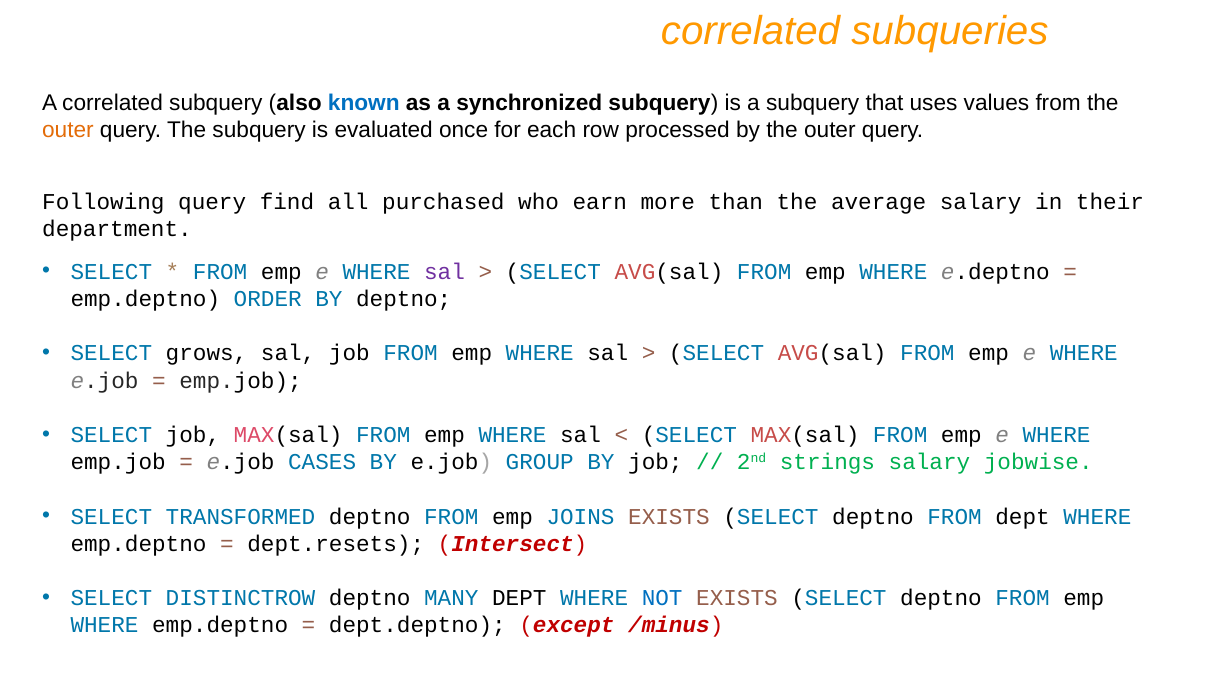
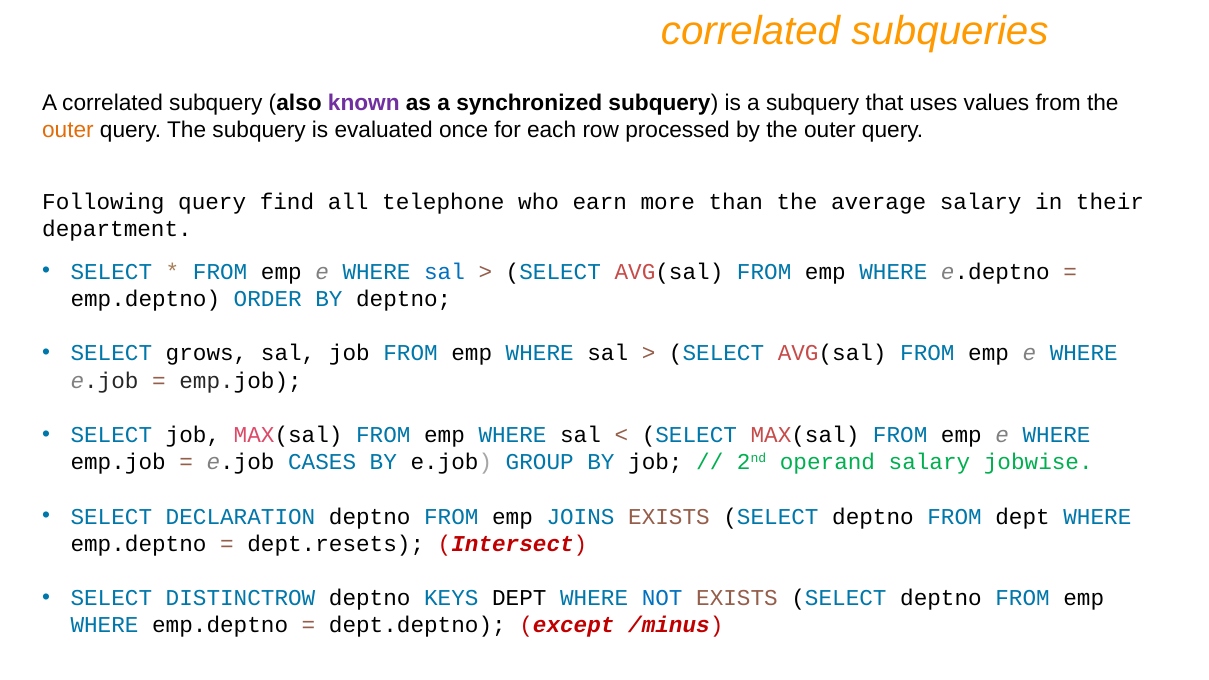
known colour: blue -> purple (364, 103)
purchased: purchased -> telephone (443, 202)
sal colour: purple -> blue (445, 272)
strings: strings -> operand (827, 462)
TRANSFORMED: TRANSFORMED -> DECLARATION (241, 517)
MANY: MANY -> KEYS (451, 598)
